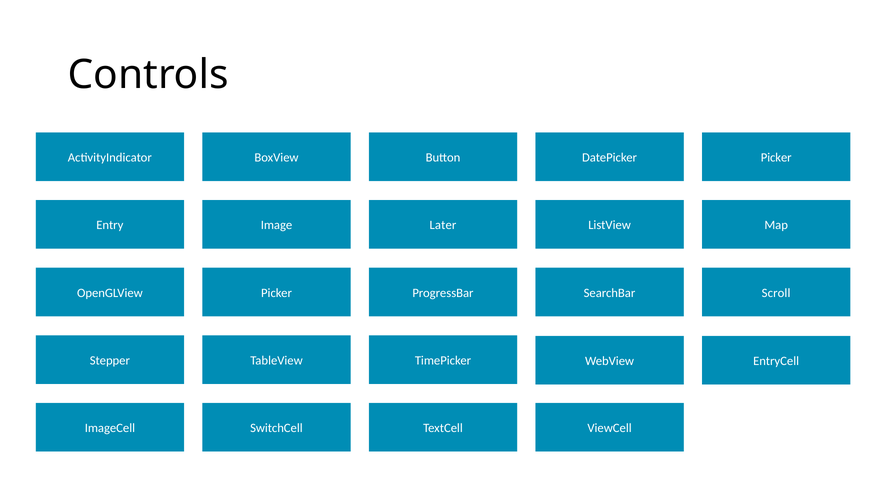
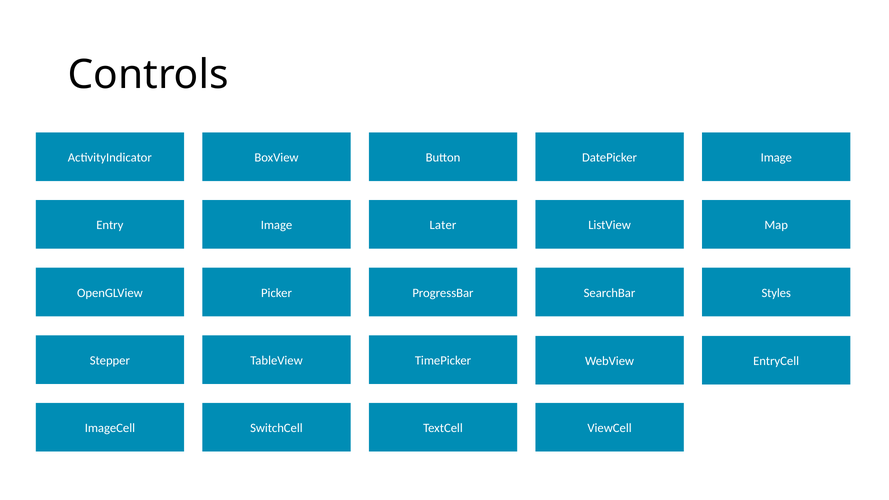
DatePicker Picker: Picker -> Image (776, 158)
Scroll: Scroll -> Styles (776, 293)
